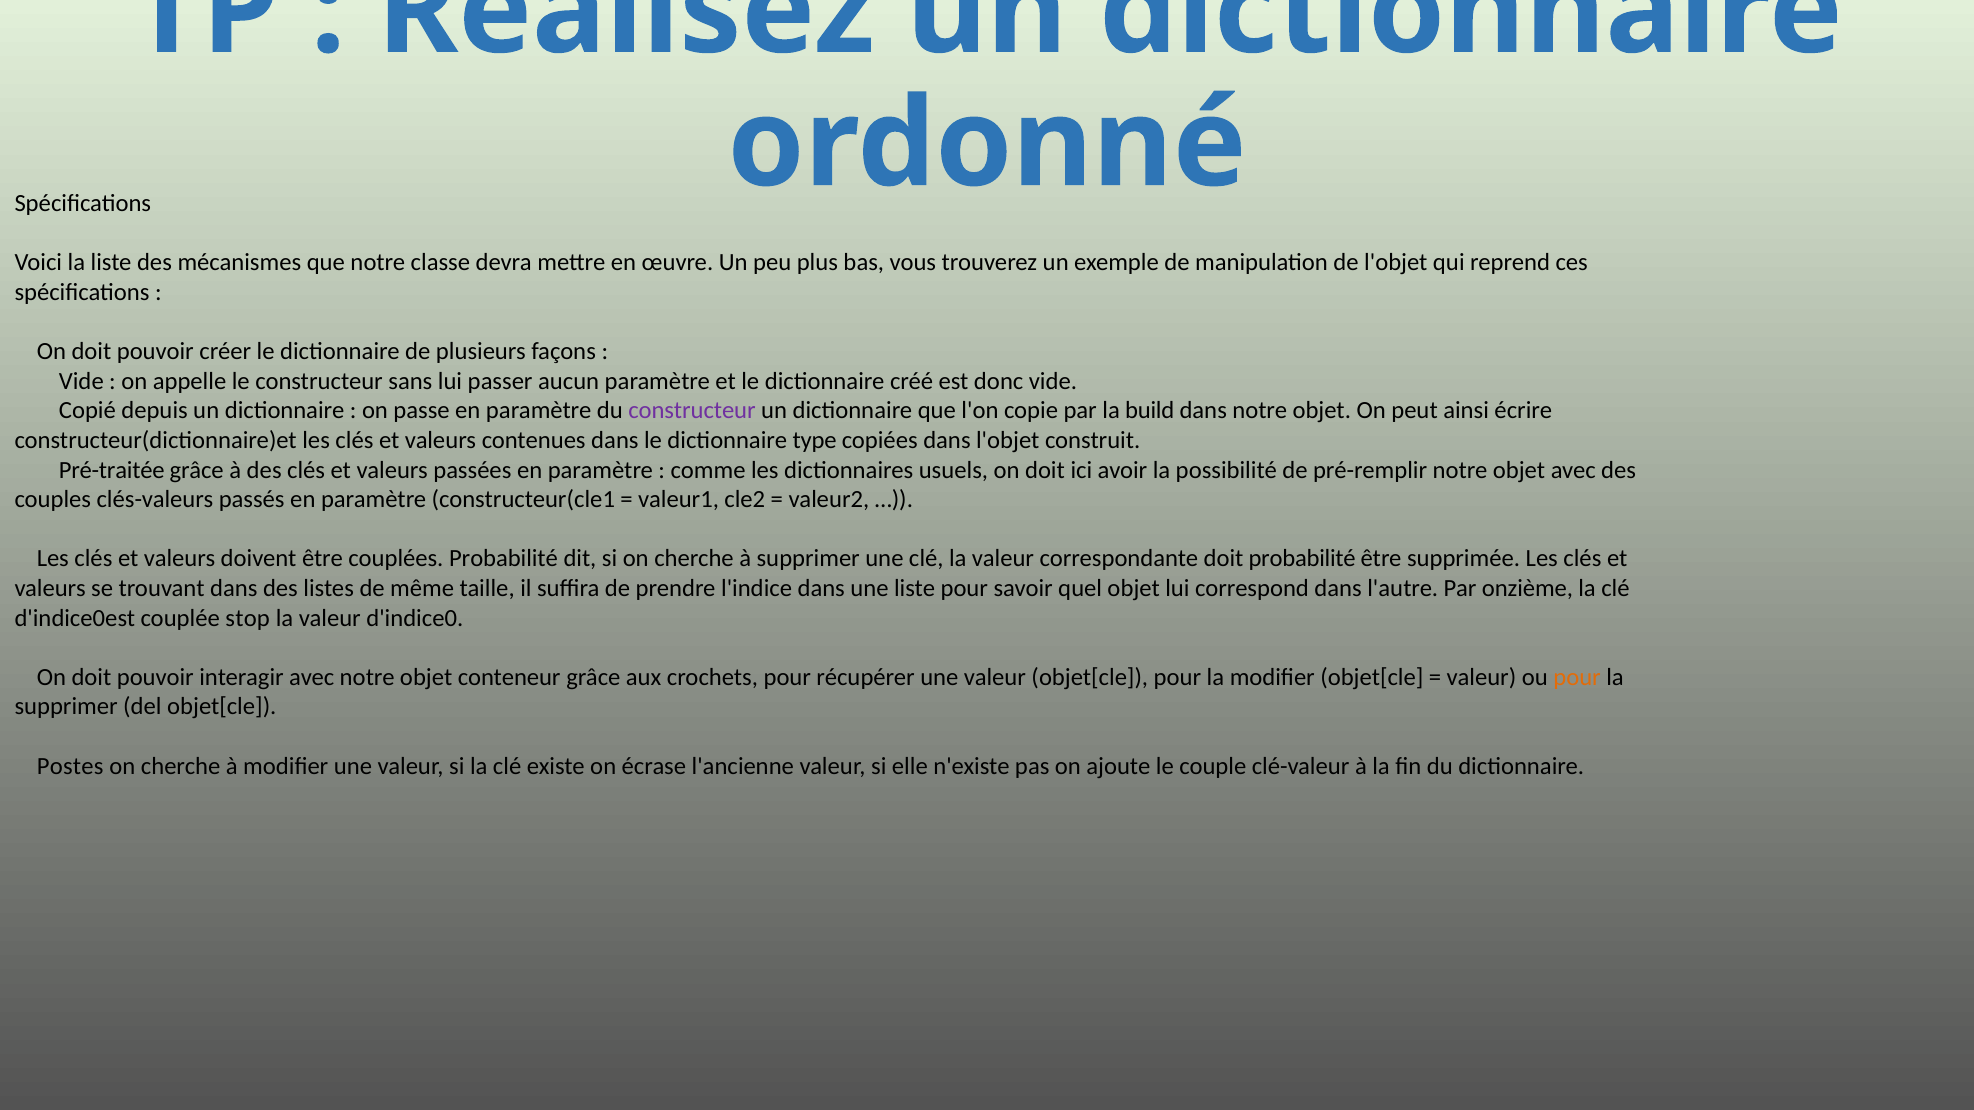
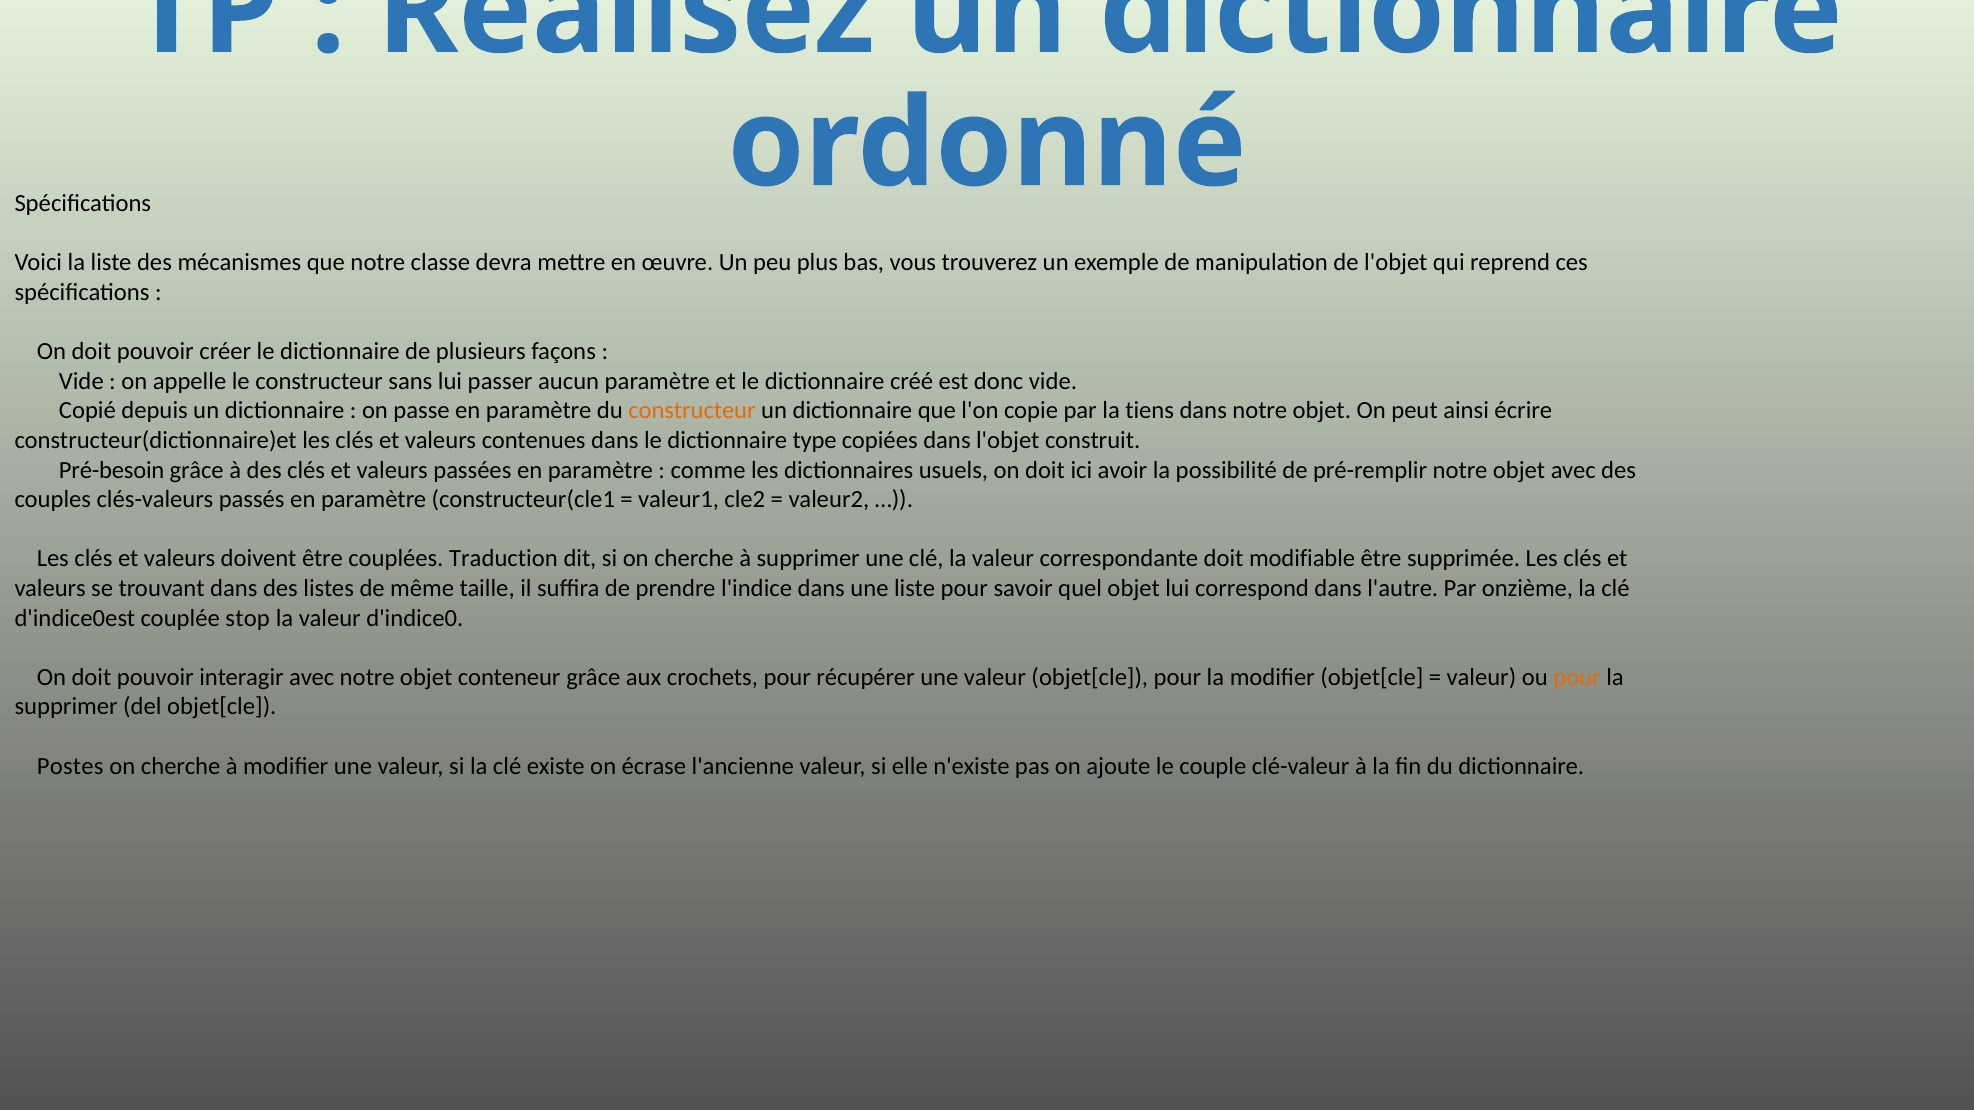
constructeur colour: purple -> orange (692, 411)
build: build -> tiens (1150, 411)
Pré-traitée: Pré-traitée -> Pré-besoin (112, 470)
couplées Probabilité: Probabilité -> Traduction (503, 559)
doit probabilité: probabilité -> modifiable (1302, 559)
